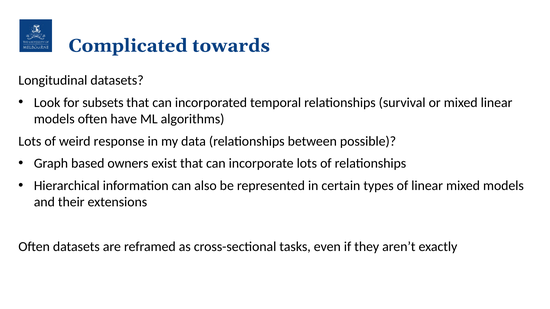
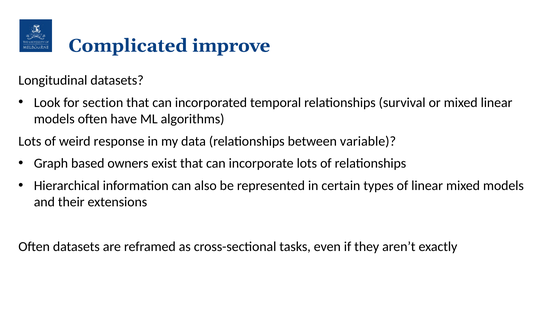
towards: towards -> improve (231, 46)
subsets: subsets -> section (103, 103)
possible: possible -> variable (368, 141)
